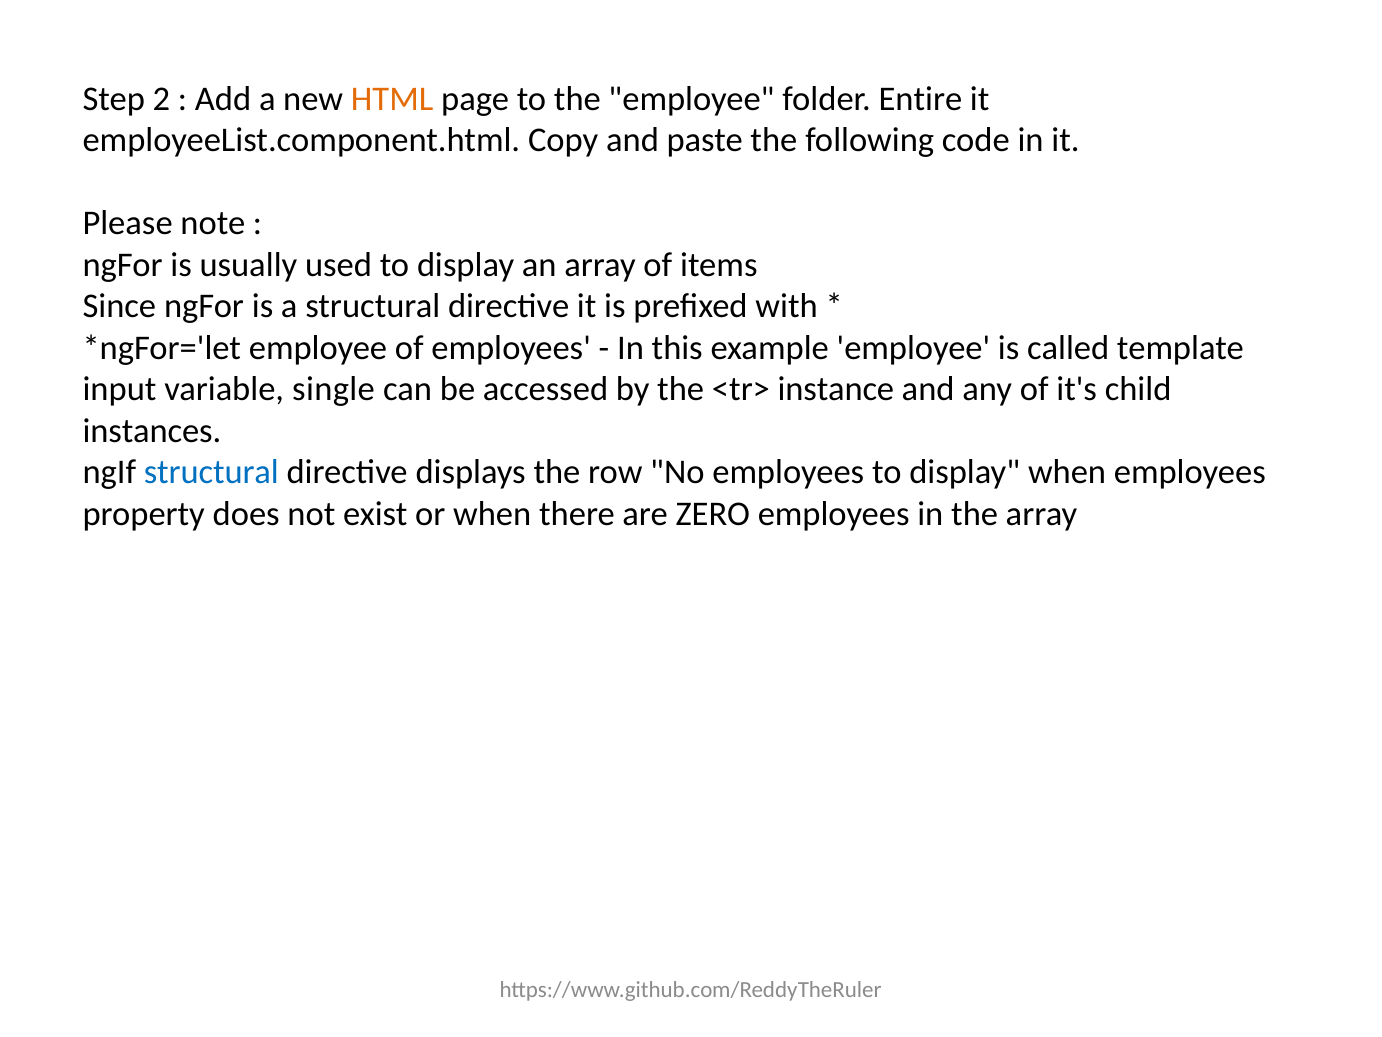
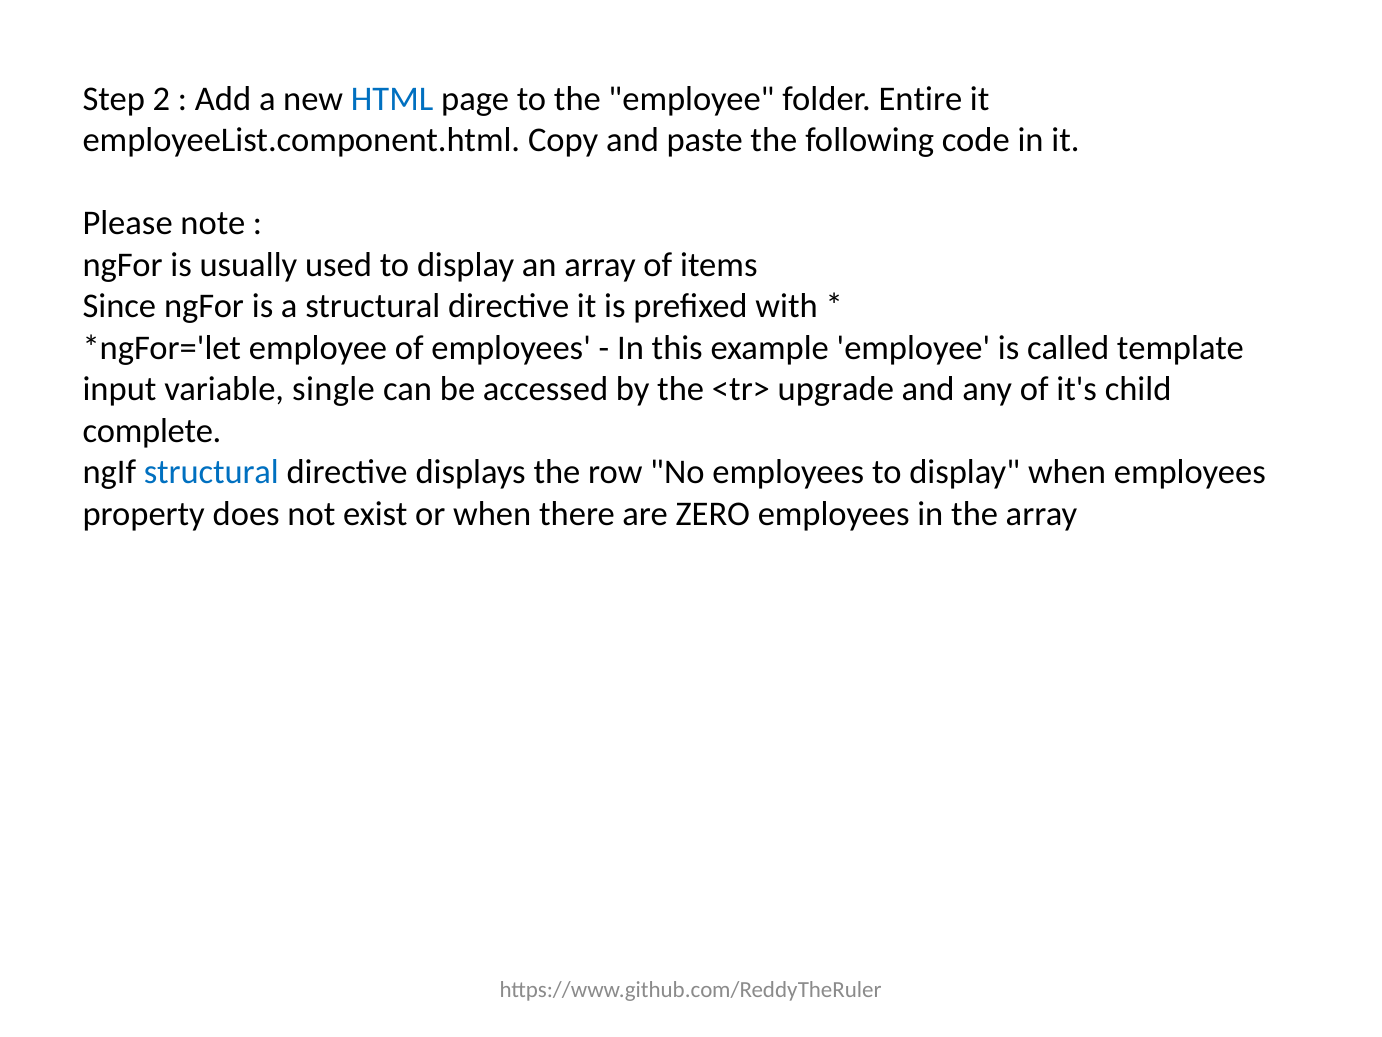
HTML colour: orange -> blue (392, 99)
instance: instance -> upgrade (836, 389)
instances: instances -> complete (152, 431)
